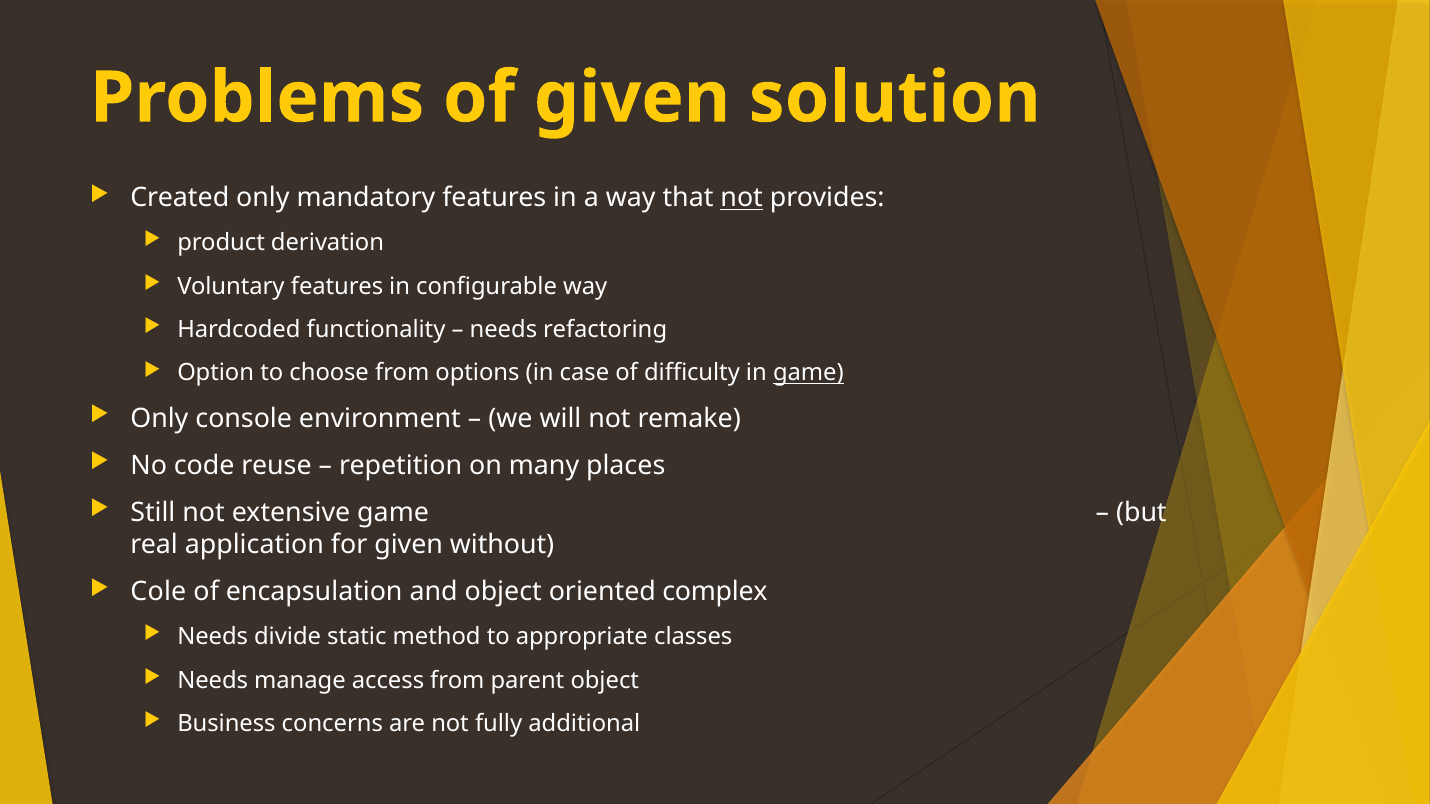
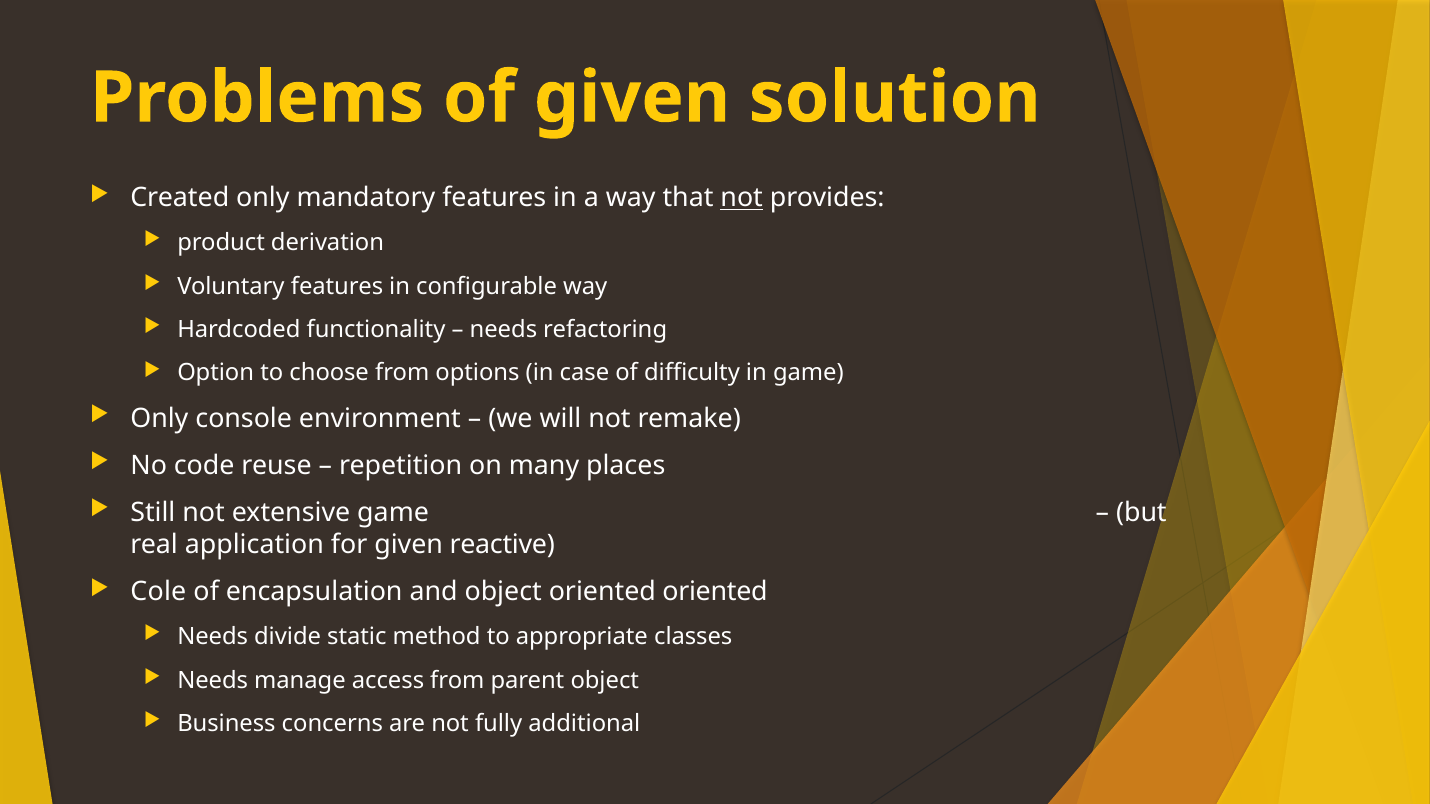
game underline: present -> none (808, 373)
without: without -> reactive (502, 545)
oriented complex: complex -> oriented (715, 592)
